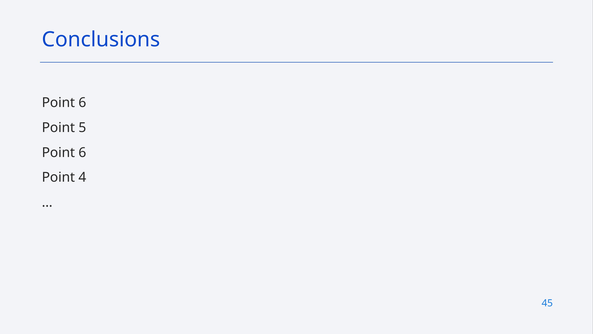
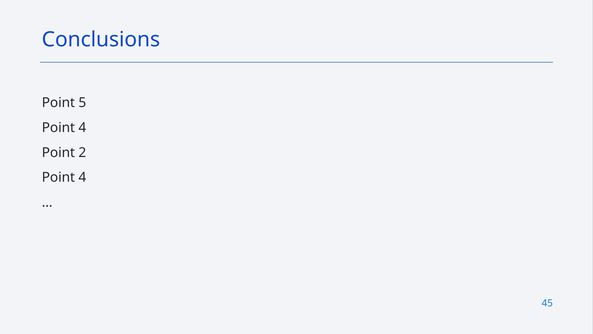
6: 6 -> 5 (82, 102)
5: 5 -> 4 (82, 127)
6: 6 -> 2 (82, 152)
